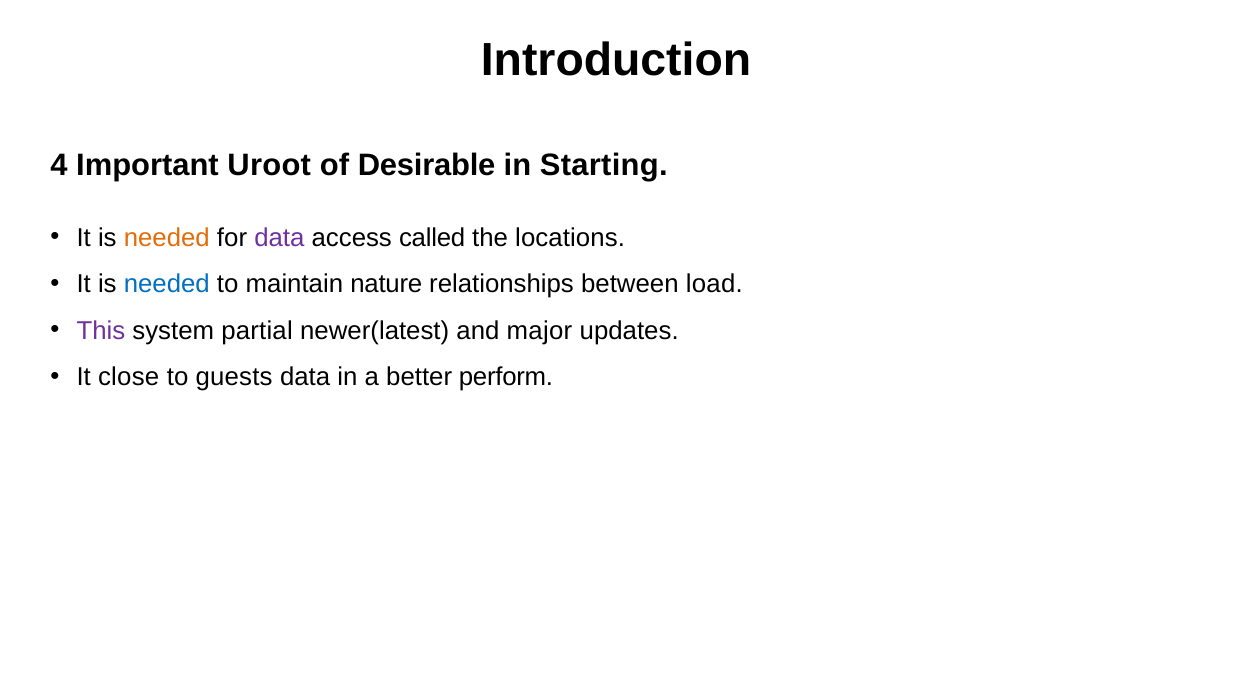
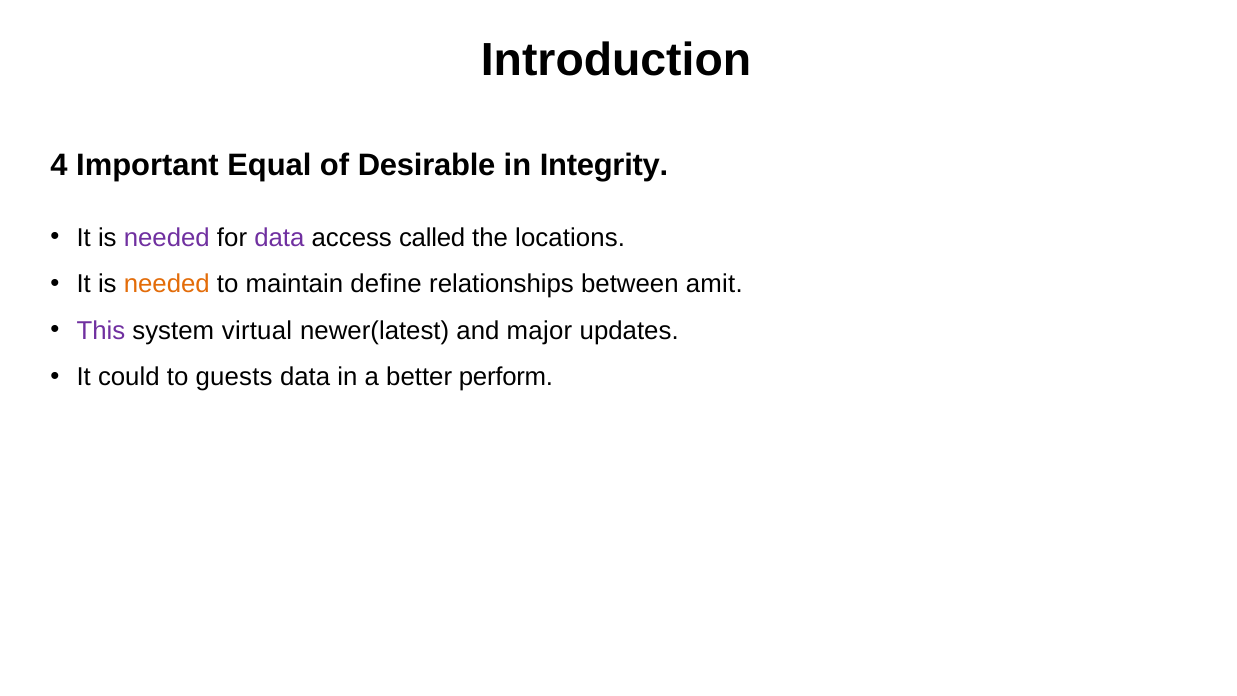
Uroot: Uroot -> Equal (269, 166)
Starting: Starting -> Integrity (604, 166)
needed colour: orange -> purple (167, 238)
needed colour: blue -> orange (167, 284)
nature: nature -> define (386, 284)
load: load -> amit (714, 284)
partial: partial -> virtual (257, 331)
close: close -> could (129, 377)
